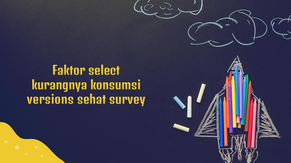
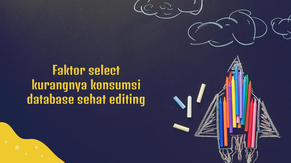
versions: versions -> database (50, 100)
survey: survey -> editing (127, 100)
